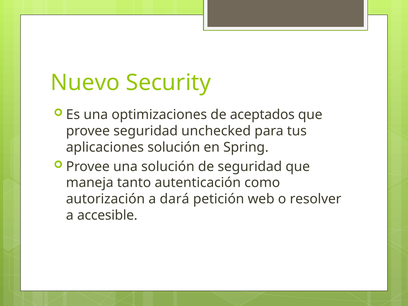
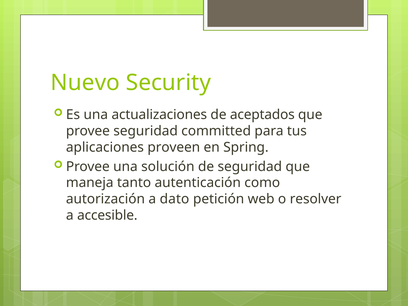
optimizaciones: optimizaciones -> actualizaciones (159, 115)
unchecked: unchecked -> committed (216, 131)
aplicaciones solución: solución -> proveen (174, 147)
dará: dará -> dato (175, 199)
